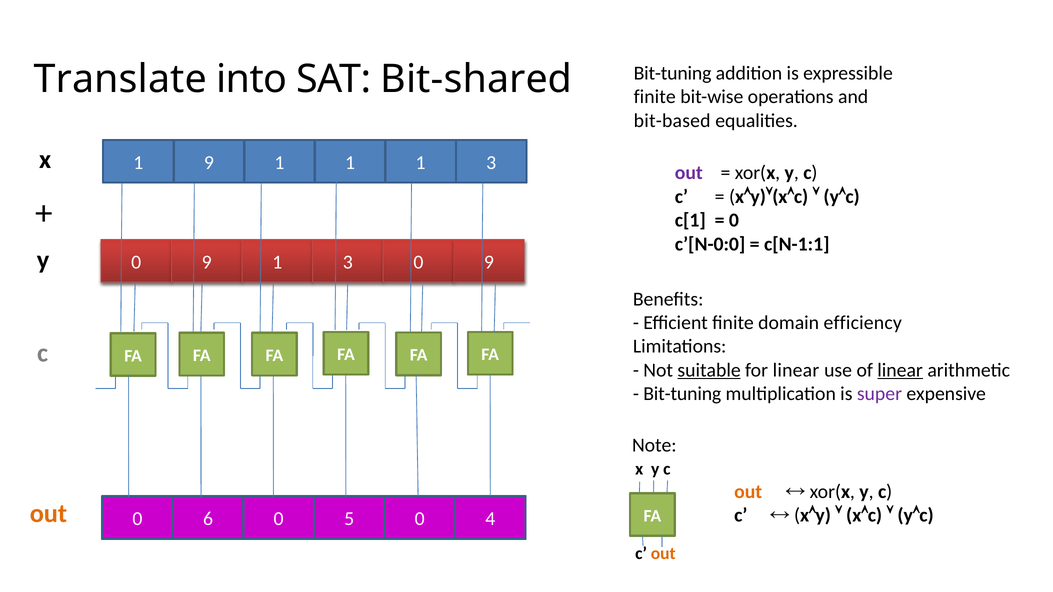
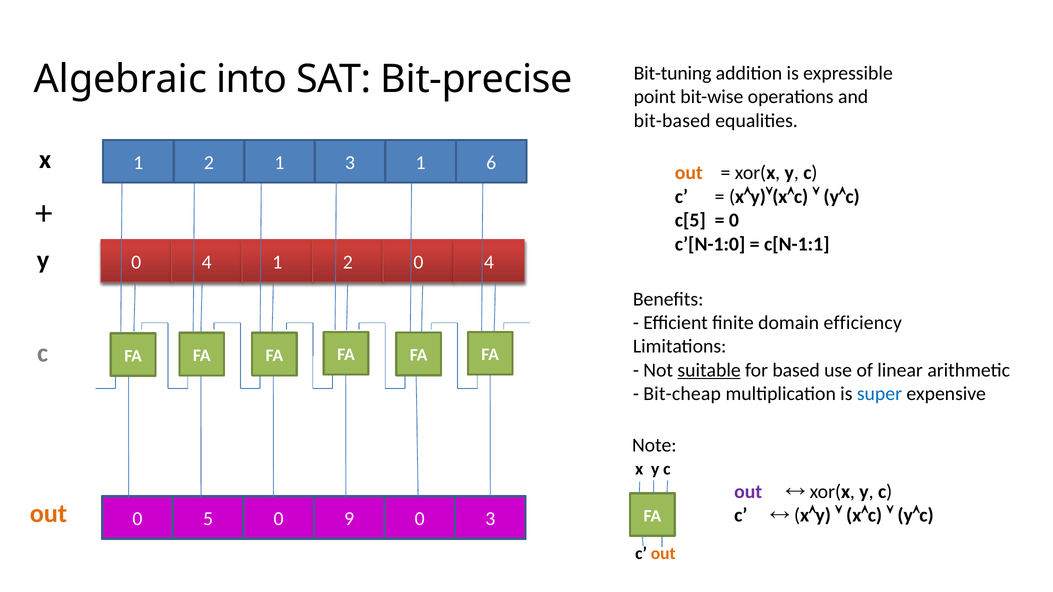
Translate: Translate -> Algebraic (120, 79)
Bit-shared: Bit-shared -> Bit-precise (477, 79)
finite: finite -> point (655, 97)
9: 9 -> 2 (209, 163)
1: 1 -> 3 (350, 163)
3: 3 -> 6 (491, 163)
out colour: purple -> orange (689, 173)
c[1: c[1 -> c[5 (690, 220)
c’[N-0:0: c’[N-0:0 -> c’[N-1:0 (710, 244)
9: 9 -> 4 (207, 262)
3: 3 -> 2 (348, 262)
9: 9 -> 4 (489, 262)
for linear: linear -> based (796, 370)
linear underline: present -> none (900, 370)
Bit-tuning: Bit-tuning -> Bit-cheap (682, 394)
super colour: purple -> blue (879, 394)
out colour: orange -> purple (748, 492)
6: 6 -> 5 (208, 519)
5: 5 -> 9 (349, 519)
0 4: 4 -> 3 (490, 519)
